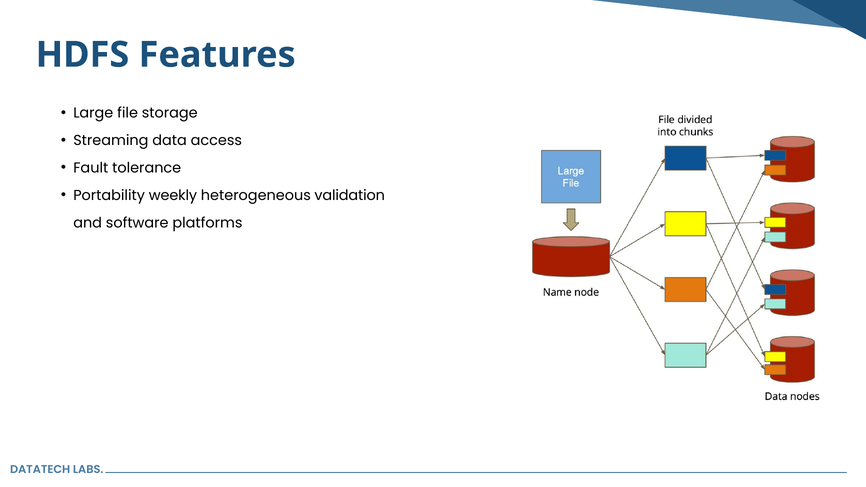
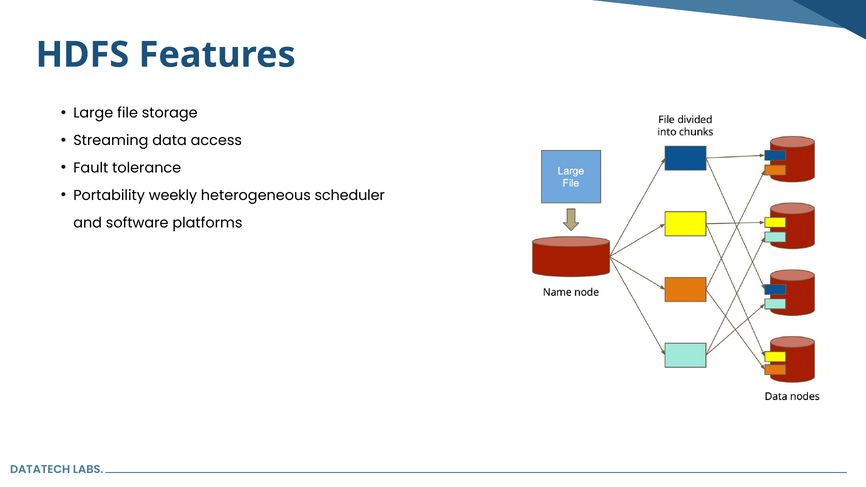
validation: validation -> scheduler (350, 195)
